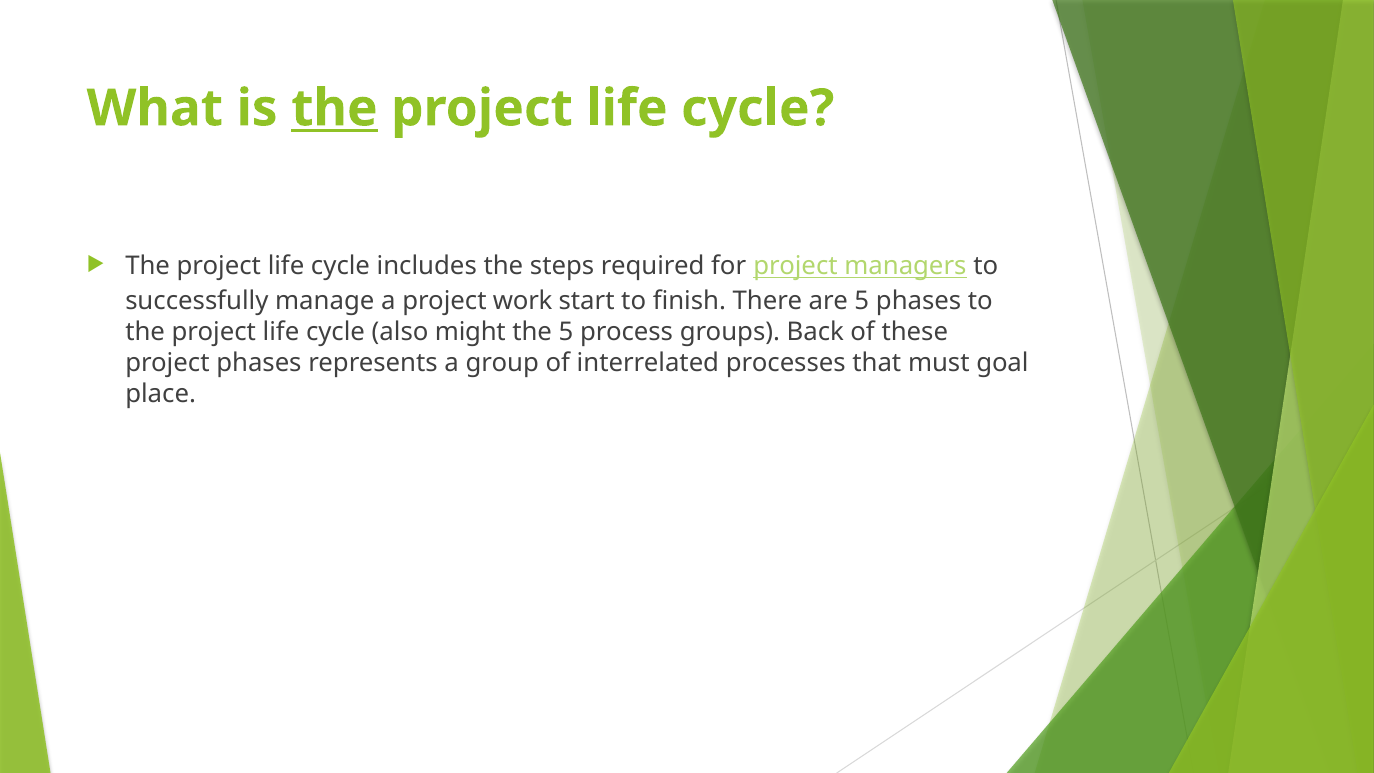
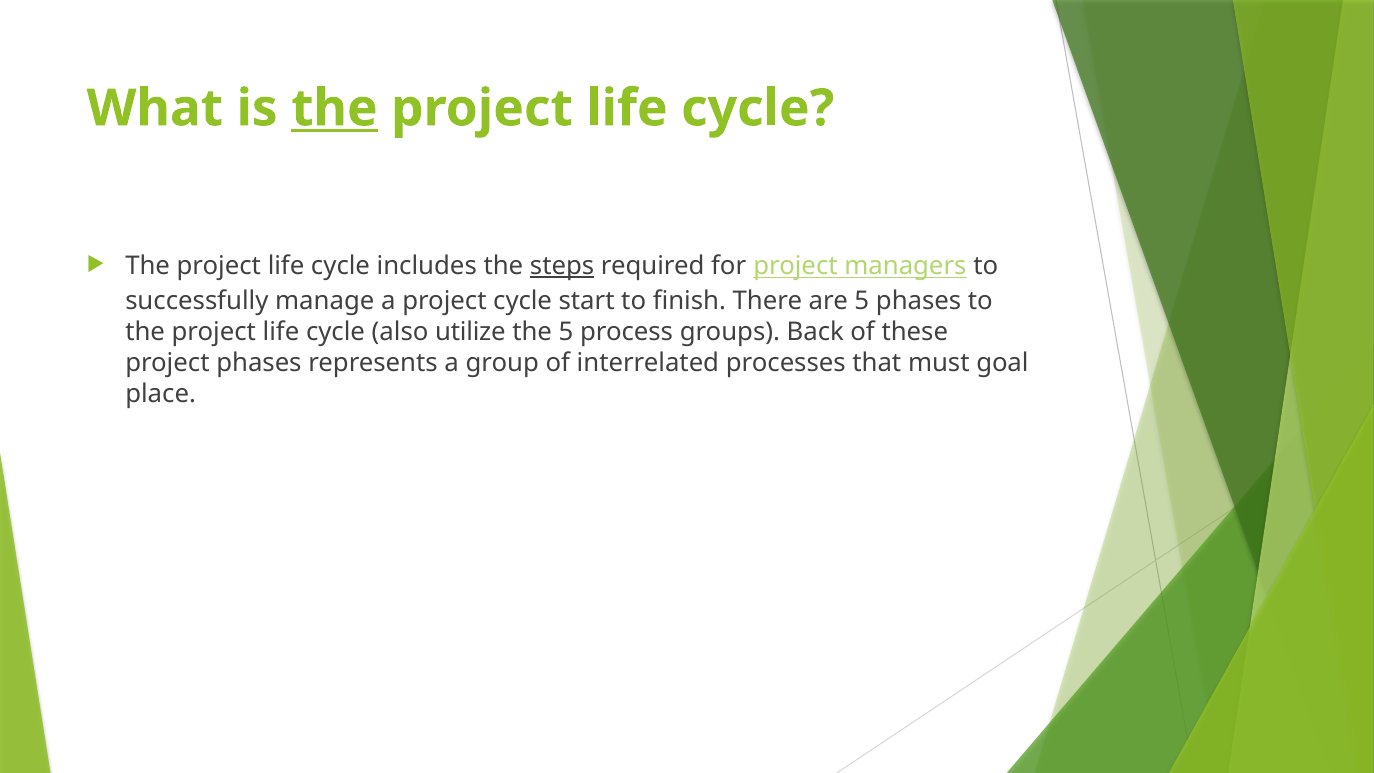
steps underline: none -> present (562, 266)
project work: work -> cycle (523, 301)
might: might -> utilize (470, 332)
